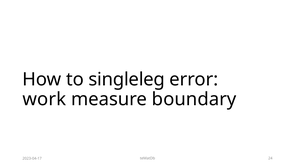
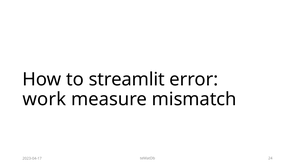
singleleg: singleleg -> streamlit (127, 79)
boundary: boundary -> mismatch (194, 99)
